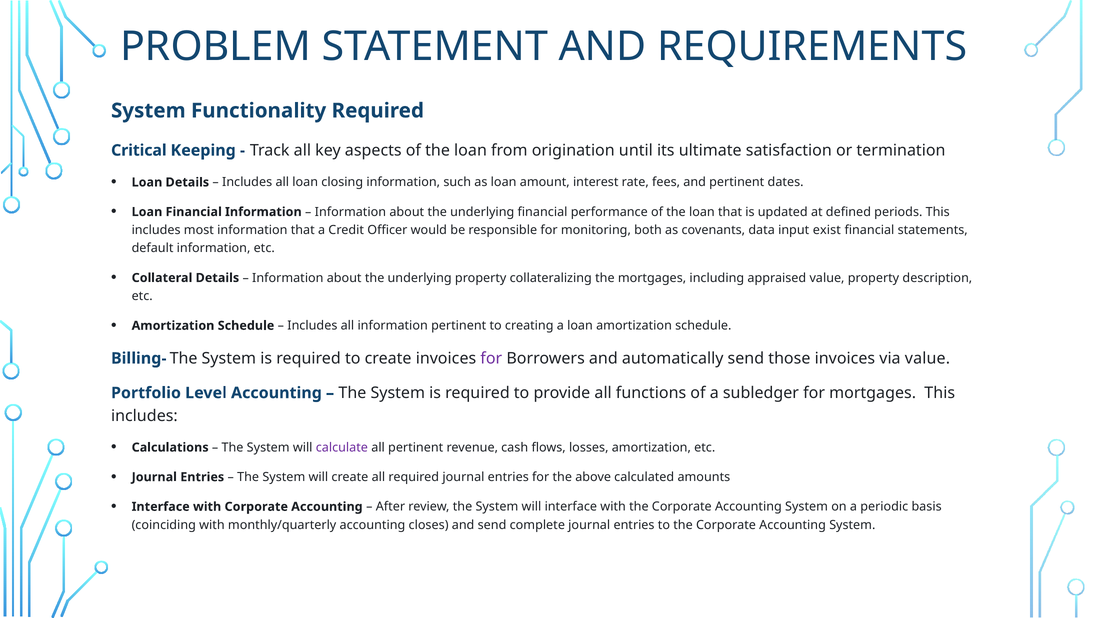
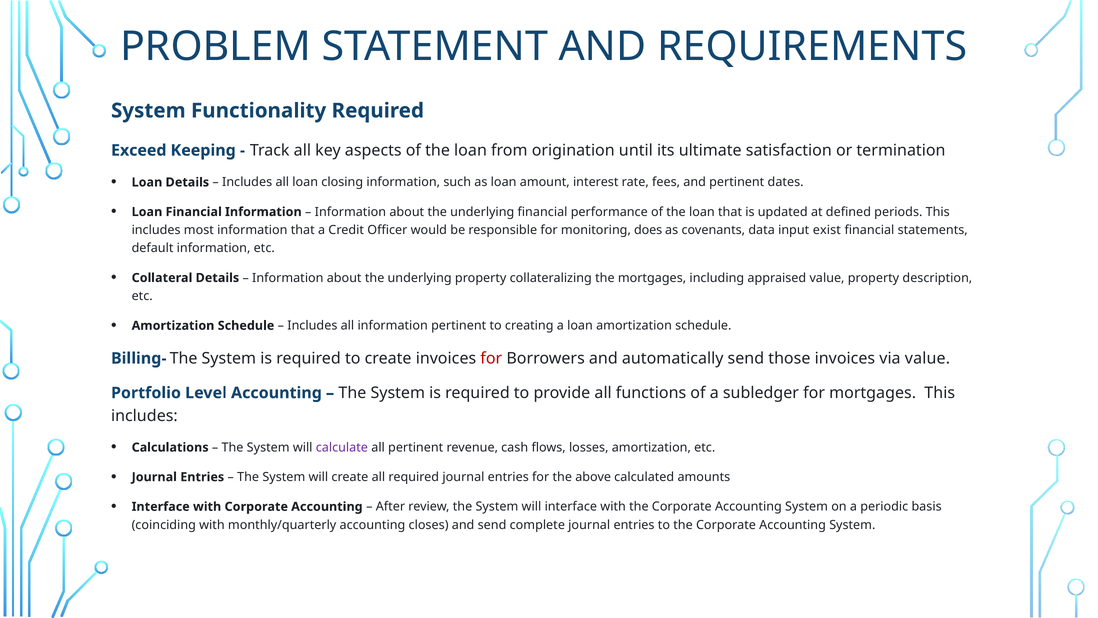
Critical: Critical -> Exceed (139, 150)
both: both -> does (648, 230)
for colour: purple -> red (491, 358)
